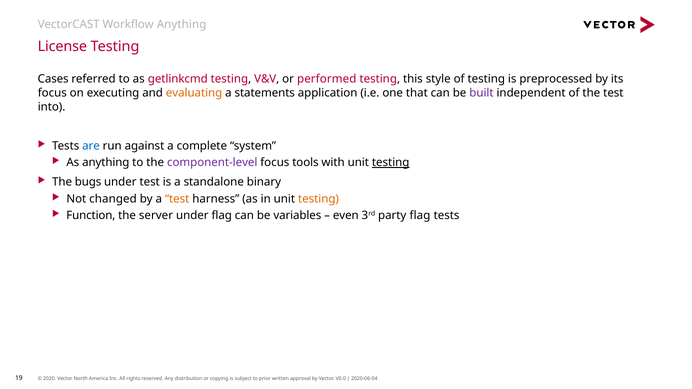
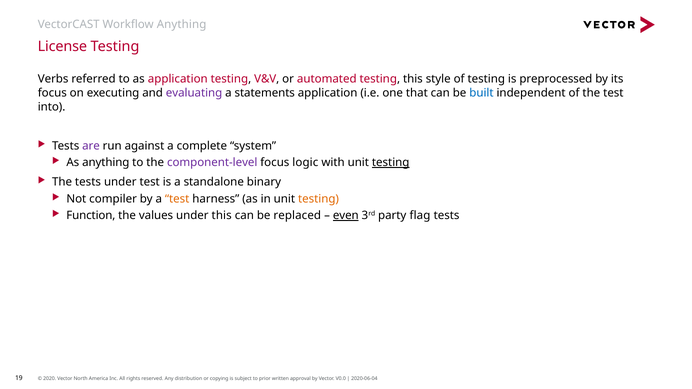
Cases: Cases -> Verbs (53, 79)
as getlinkcmd: getlinkcmd -> application (178, 79)
performed: performed -> automated (327, 79)
evaluating colour: orange -> purple (194, 93)
built colour: purple -> blue (481, 93)
are colour: blue -> purple (91, 146)
tools: tools -> logic (305, 163)
The bugs: bugs -> tests (88, 182)
changed: changed -> compiler (113, 199)
server: server -> values (156, 216)
under flag: flag -> this (222, 216)
variables: variables -> replaced (297, 216)
even underline: none -> present (346, 216)
